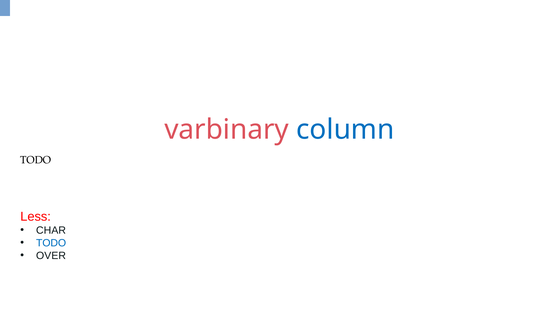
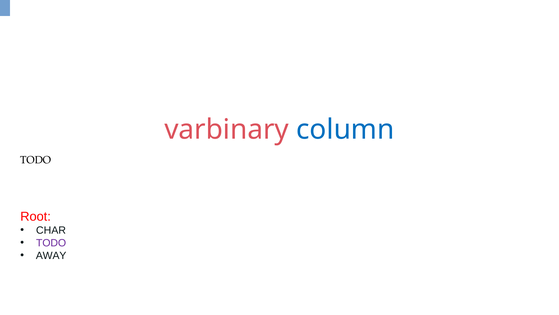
Less: Less -> Root (36, 216)
TODO colour: blue -> purple (51, 243)
OVER: OVER -> AWAY (51, 255)
